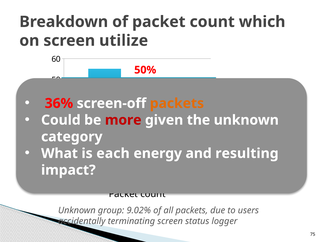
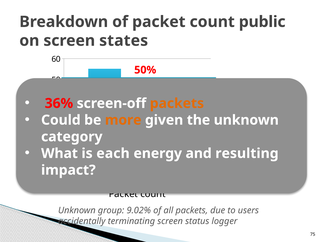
which: which -> public (262, 22)
utilize: utilize -> states (124, 41)
more colour: red -> orange (123, 120)
